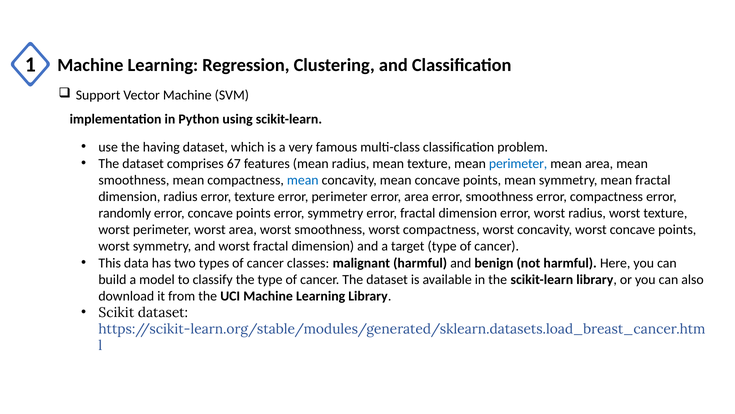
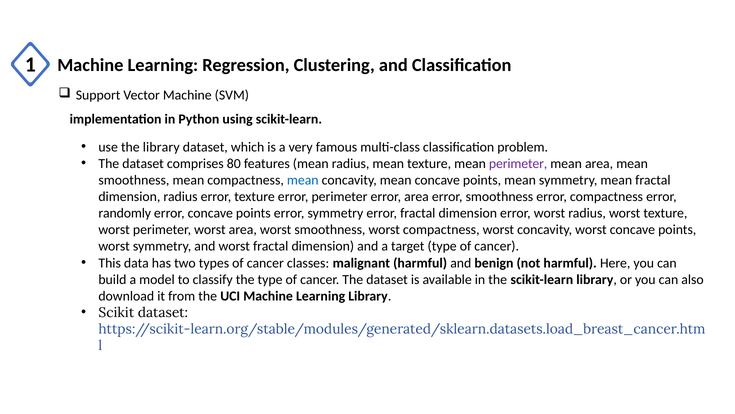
the having: having -> library (161, 147)
67: 67 -> 80 (234, 163)
perimeter colour: blue -> purple (518, 163)
